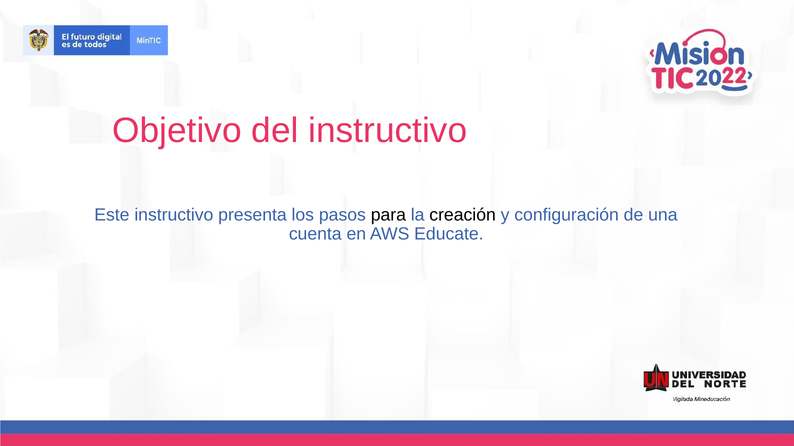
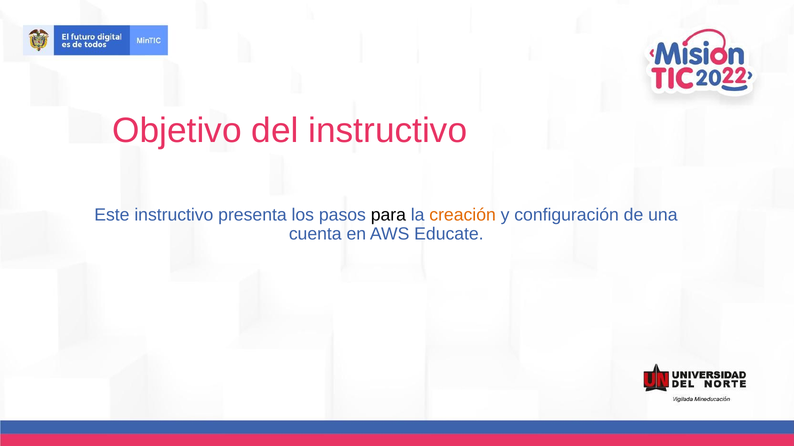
creación colour: black -> orange (463, 215)
